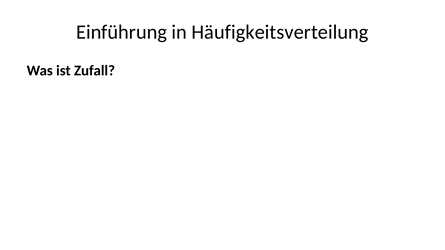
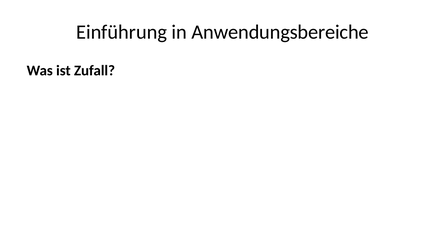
Häufigkeitsverteilung: Häufigkeitsverteilung -> Anwendungsbereiche (280, 32)
